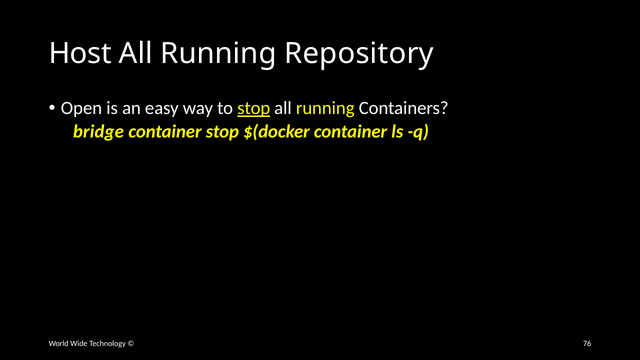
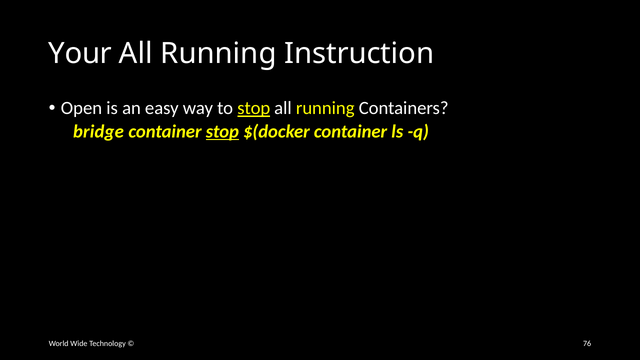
Host: Host -> Your (80, 54)
Repository: Repository -> Instruction (359, 54)
stop underline: none -> present (222, 132)
